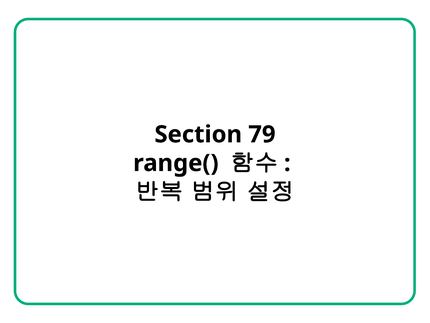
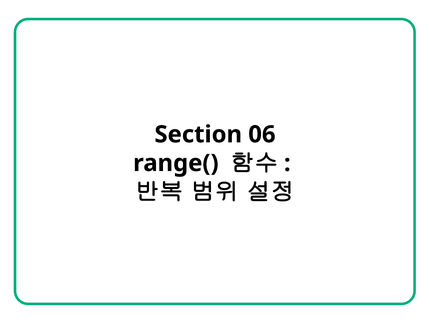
79: 79 -> 06 (262, 134)
